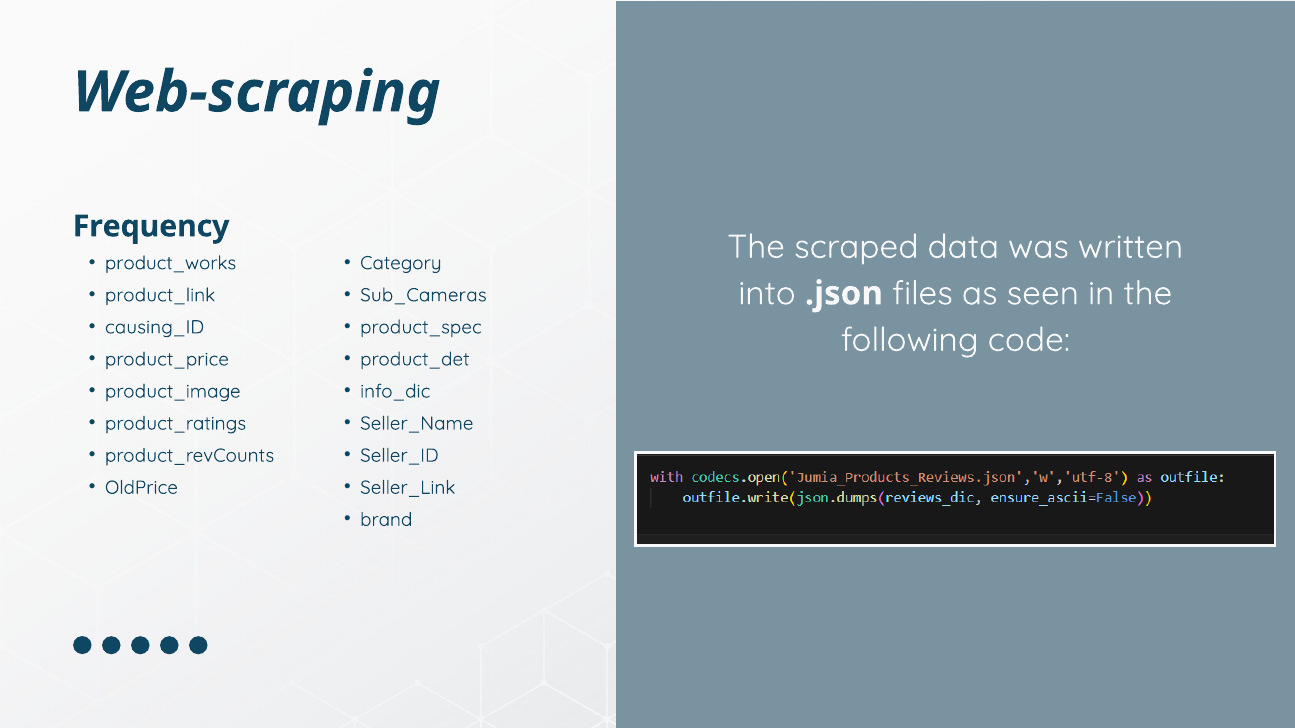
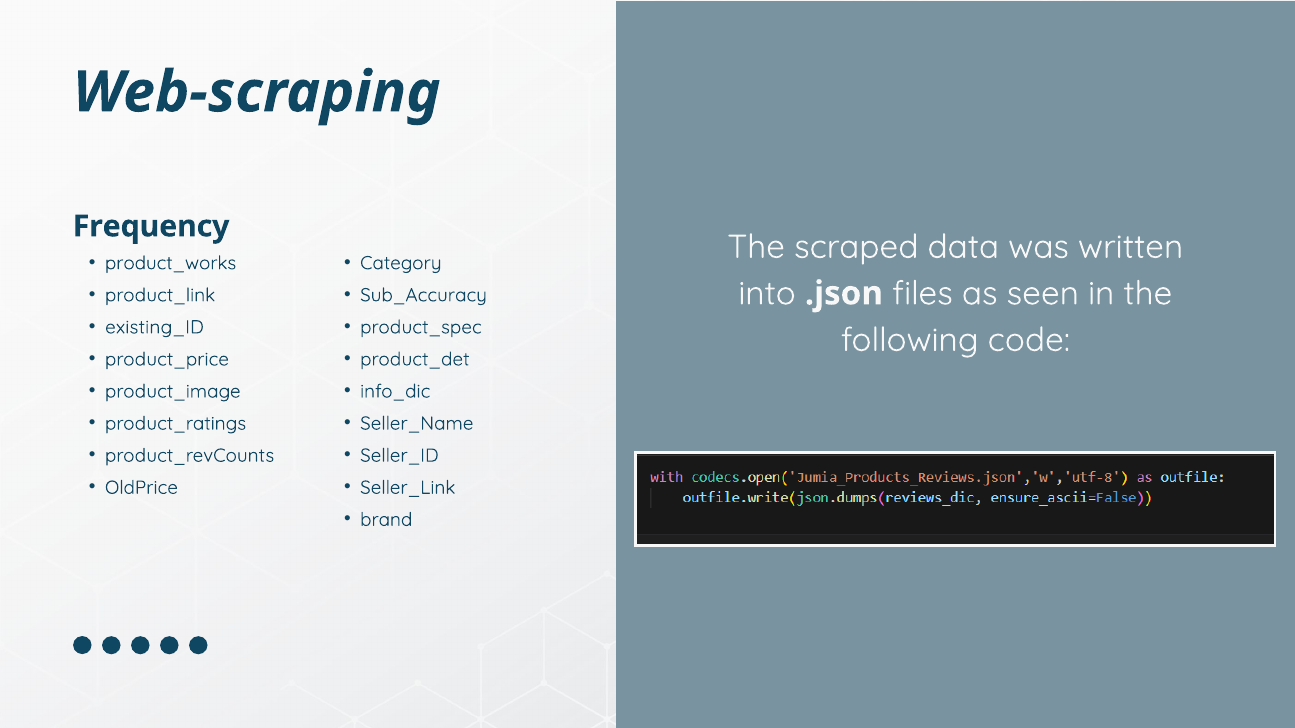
Sub_Cameras: Sub_Cameras -> Sub_Accuracy (424, 295)
causing_ID: causing_ID -> existing_ID (154, 327)
